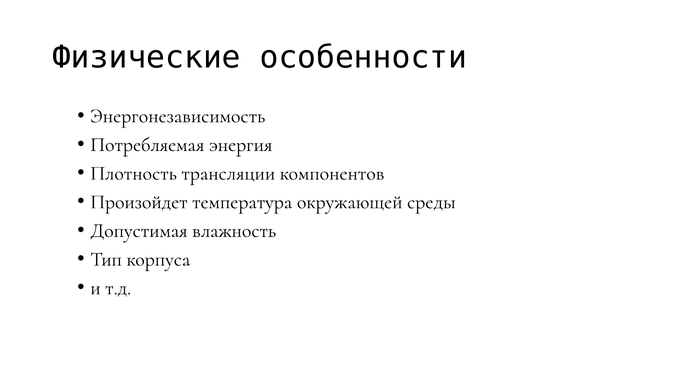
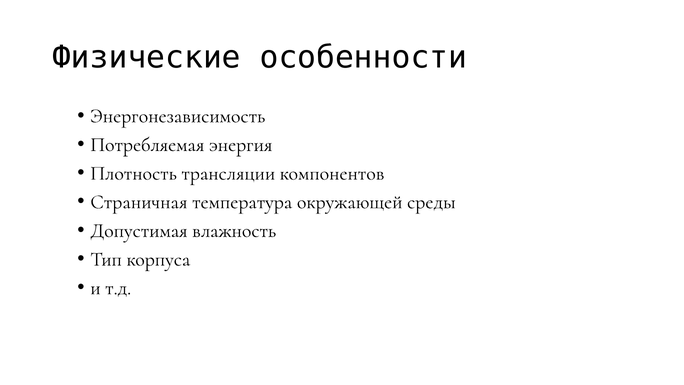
Произойдет: Произойдет -> Страничная (139, 202)
